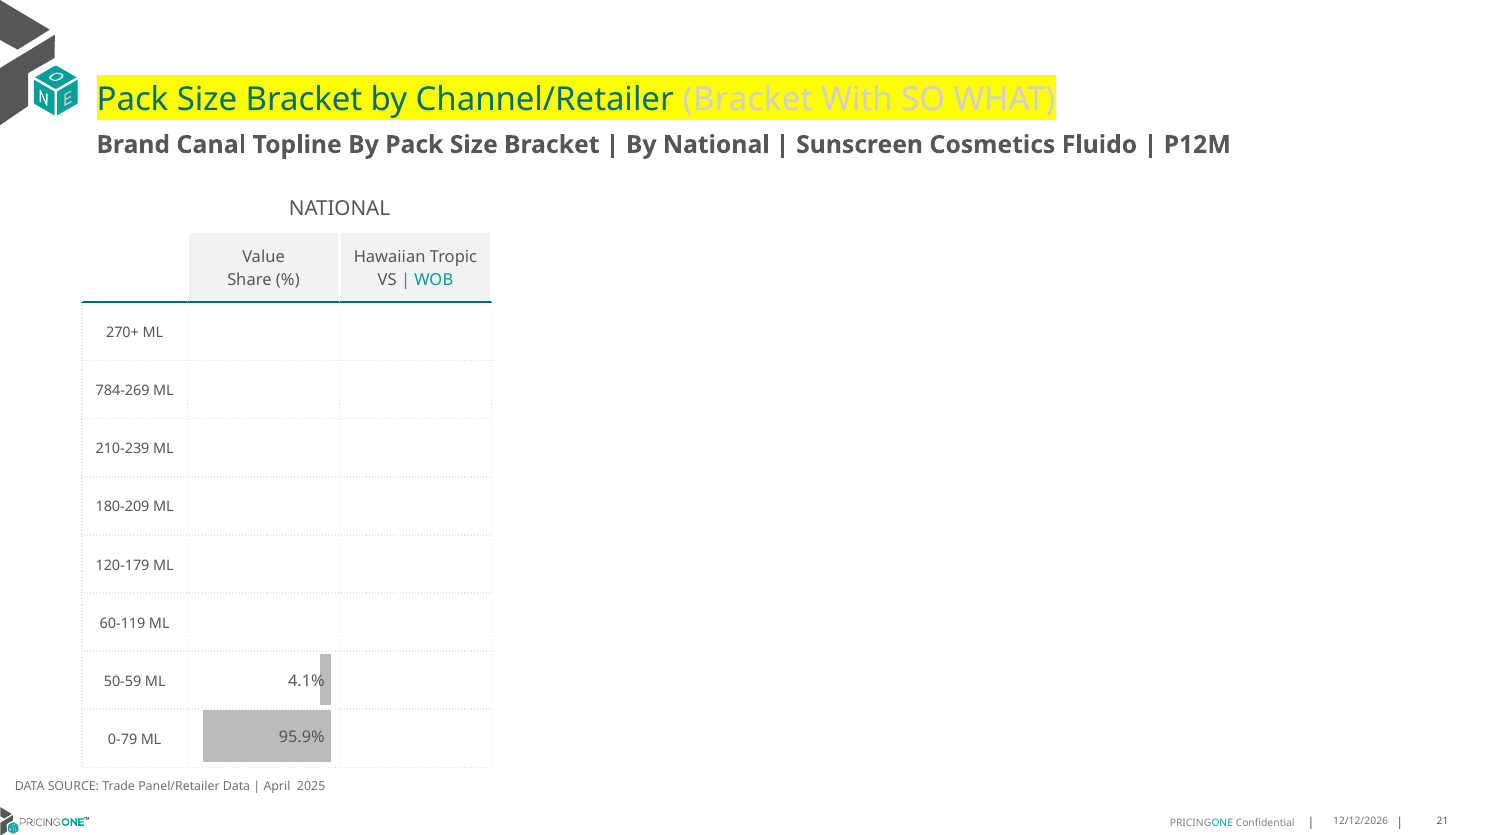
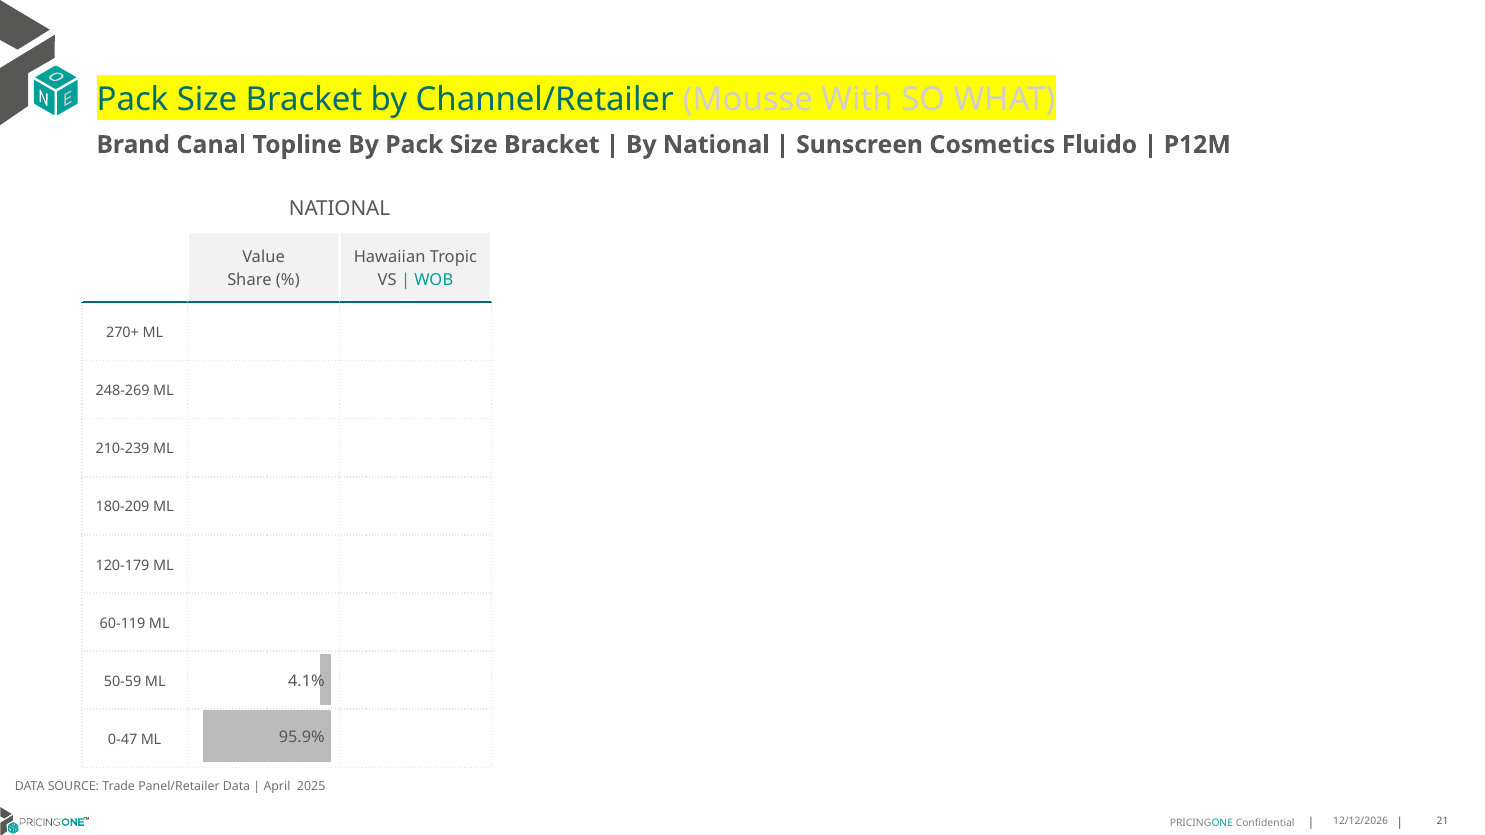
Channel/Retailer Bracket: Bracket -> Mousse (748, 100)
784-269: 784-269 -> 248-269 (123, 391)
0-79: 0-79 -> 0-47 (123, 740)
